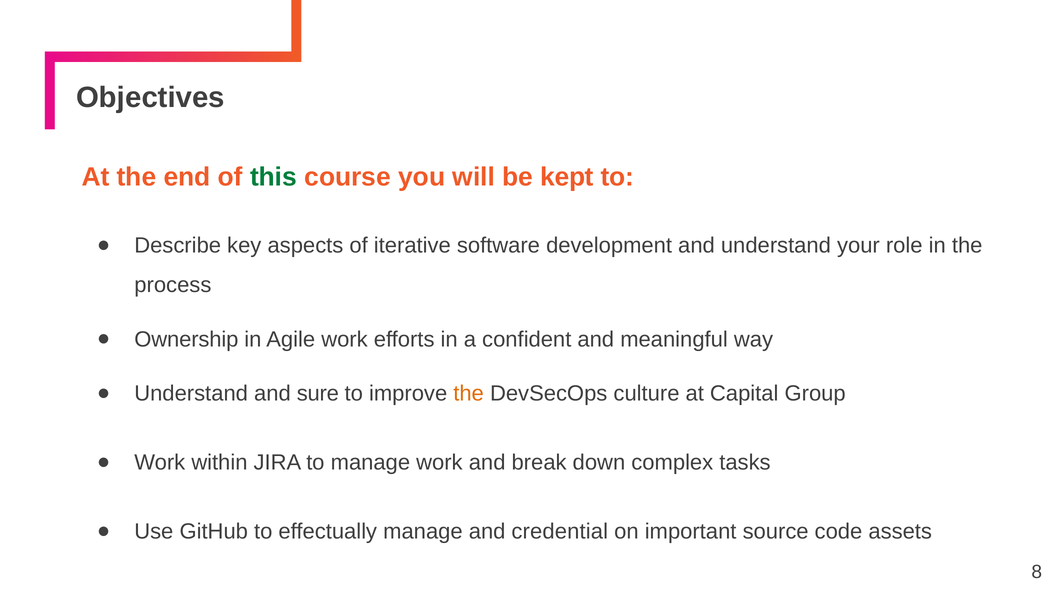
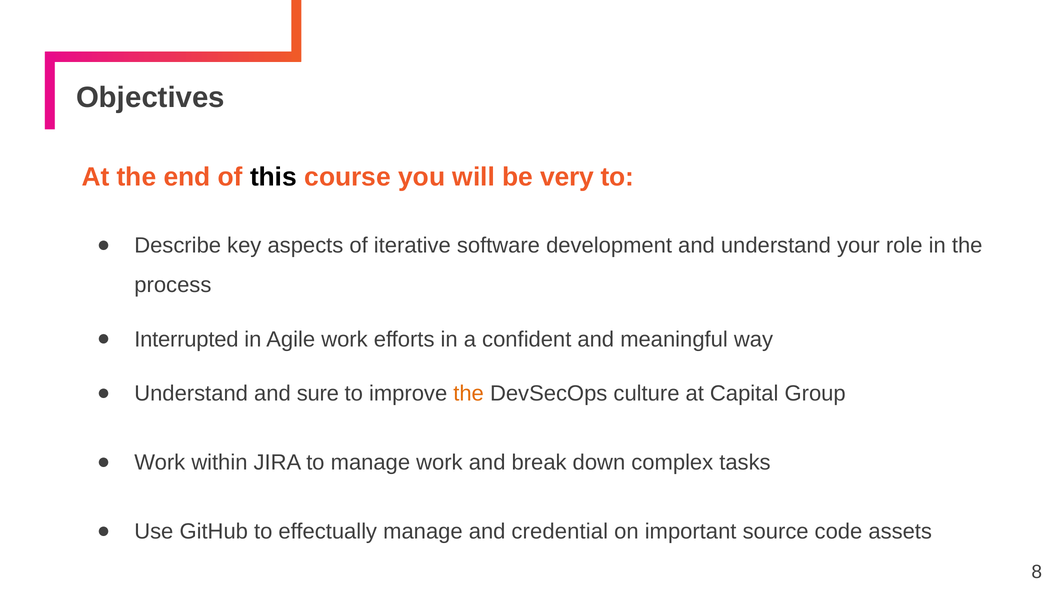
this colour: green -> black (274, 177)
kept: kept -> very (567, 177)
Ownership: Ownership -> Interrupted (186, 340)
